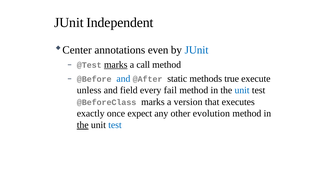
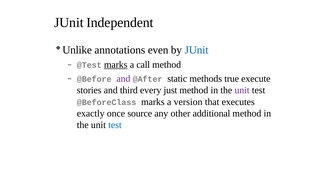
Center: Center -> Unlike (77, 50)
and colour: blue -> purple (123, 79)
unless: unless -> stories (89, 90)
field: field -> third (129, 90)
fail: fail -> just (170, 90)
unit colour: blue -> purple (242, 90)
expect: expect -> source (140, 113)
evolution: evolution -> additional (211, 113)
the underline: present -> none (83, 125)
